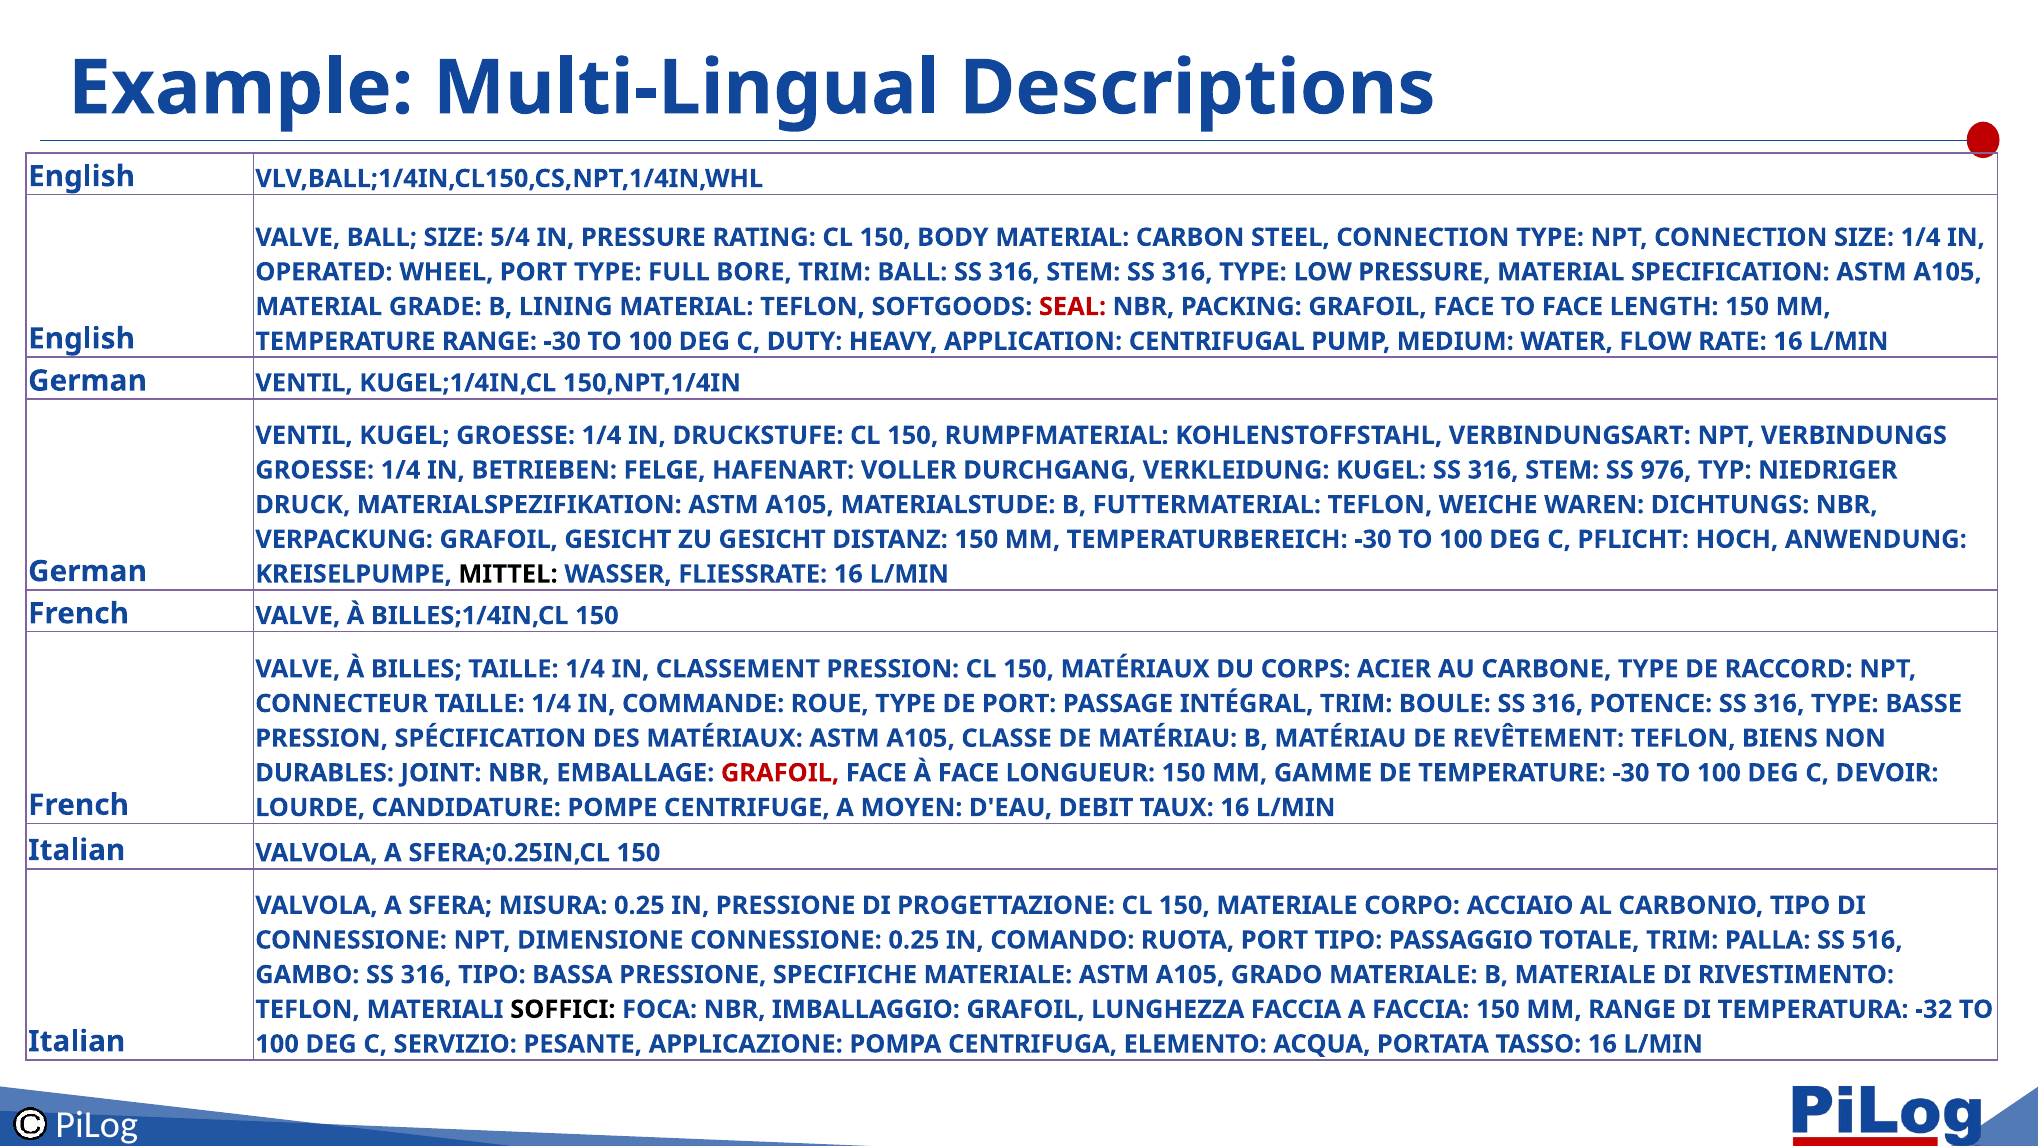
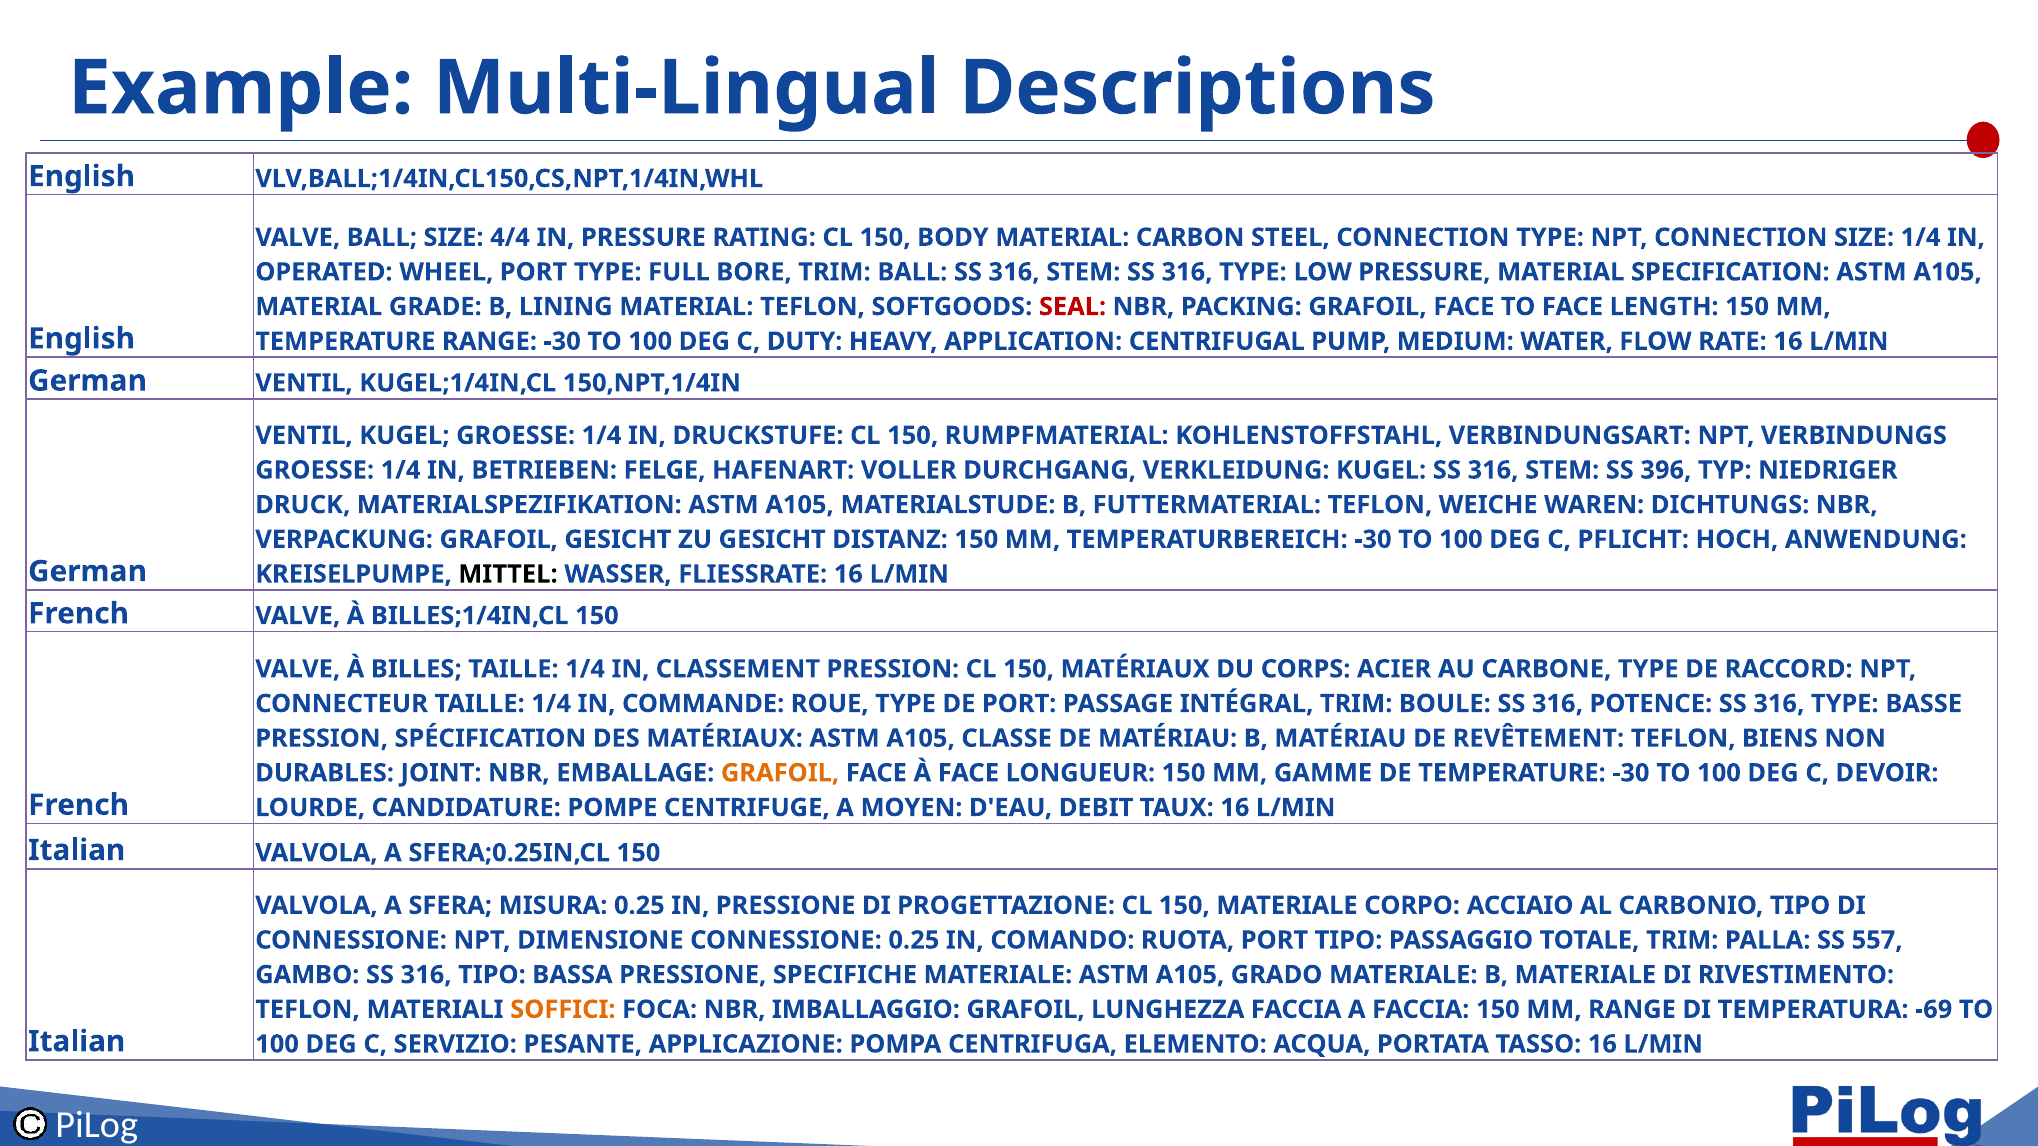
5/4: 5/4 -> 4/4 (510, 237)
976: 976 -> 396 (1666, 470)
GRAFOIL colour: red -> orange (780, 773)
516: 516 -> 557 (1877, 940)
SOFFICI colour: black -> orange (563, 1010)
-32: -32 -> -69 (1934, 1010)
